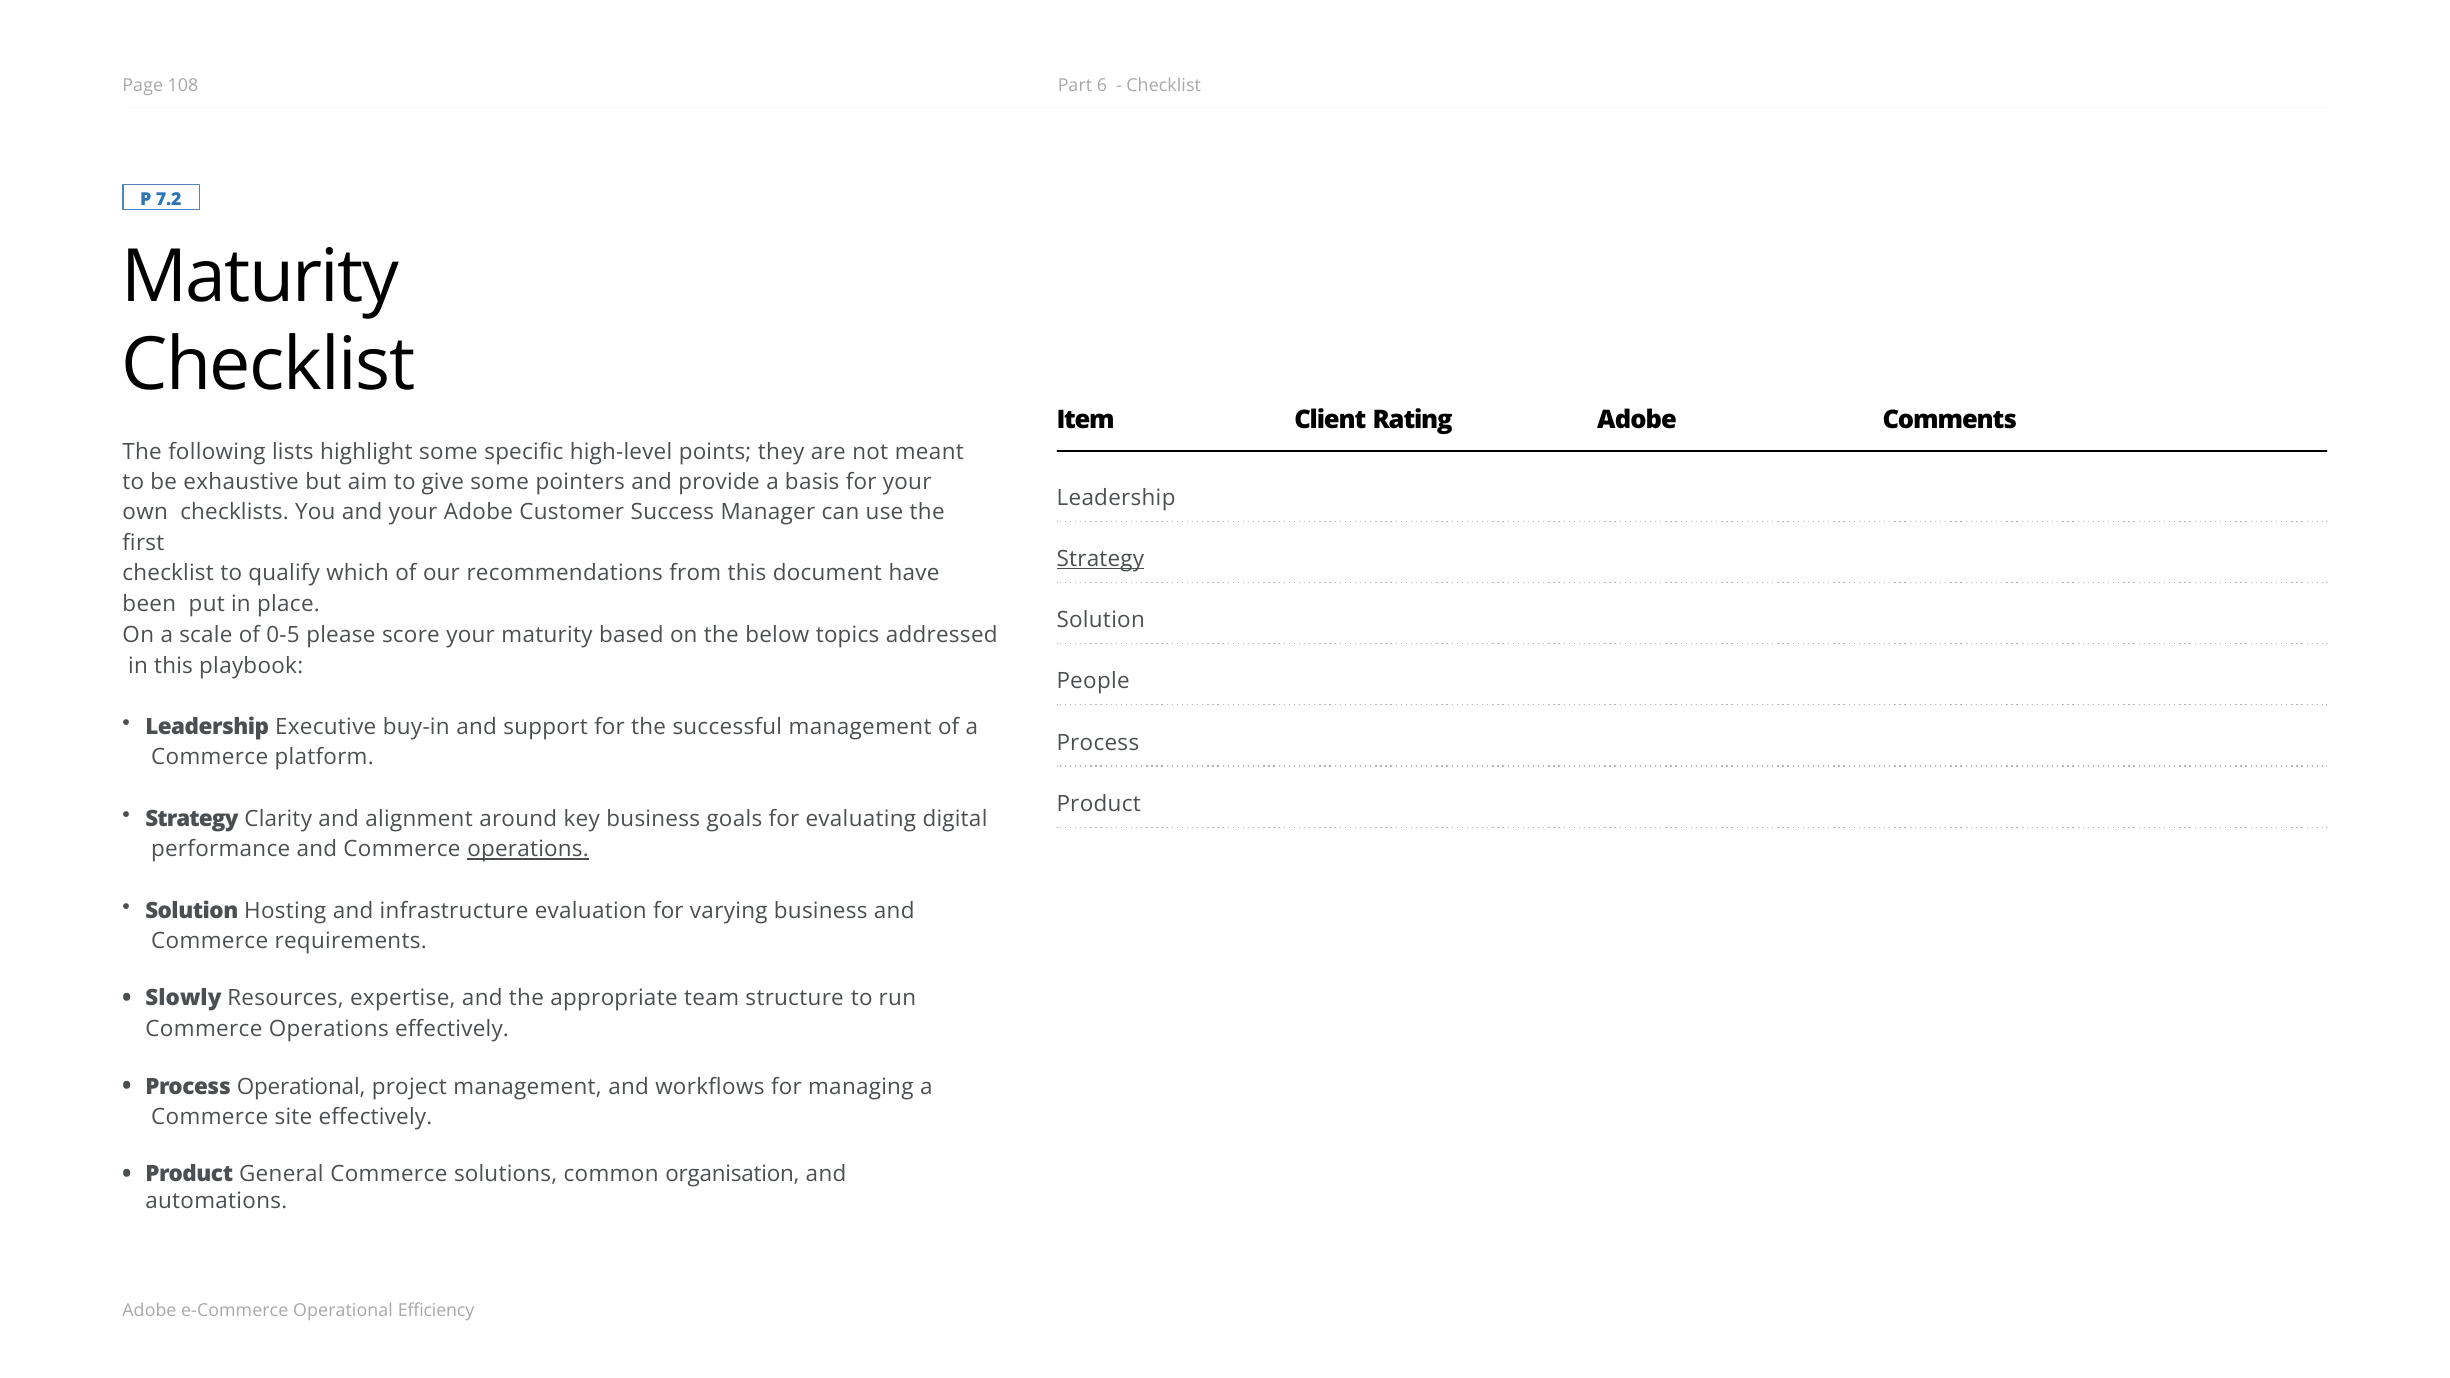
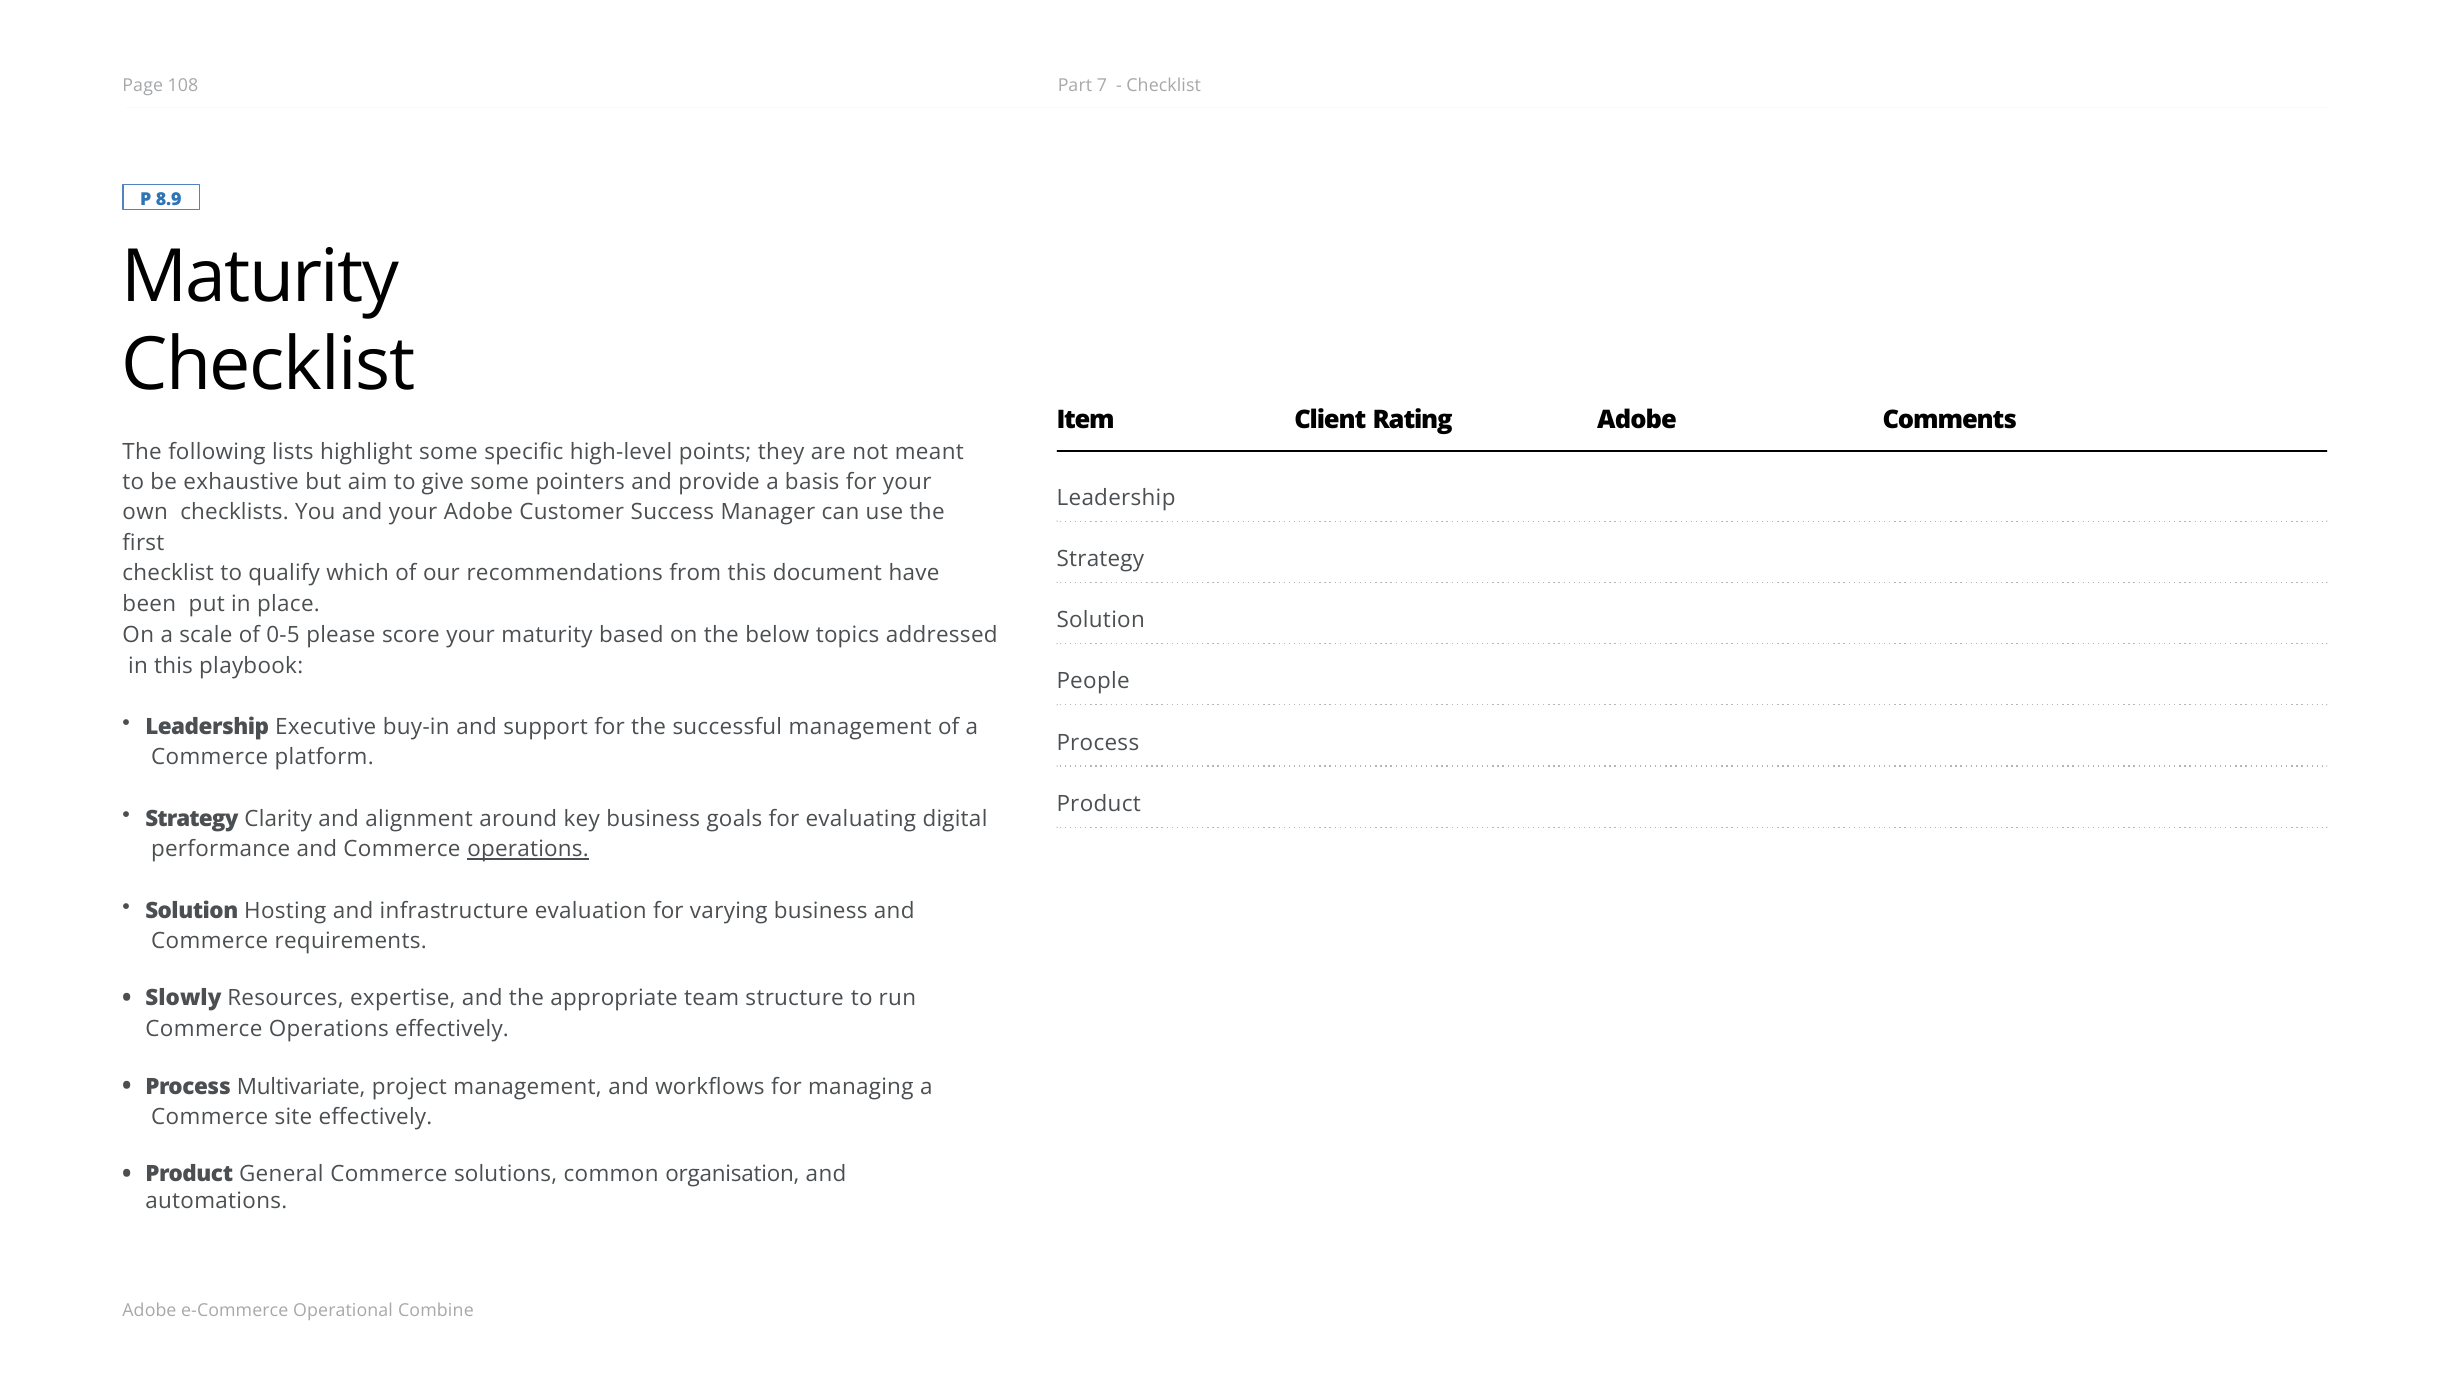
6: 6 -> 7 (1102, 86)
7.2: 7.2 -> 8.9 (169, 200)
Strategy underline: present -> none (1100, 559)
Process Operational: Operational -> Multivariate (301, 1087)
Efficiency: Efficiency -> Combine (436, 1311)
